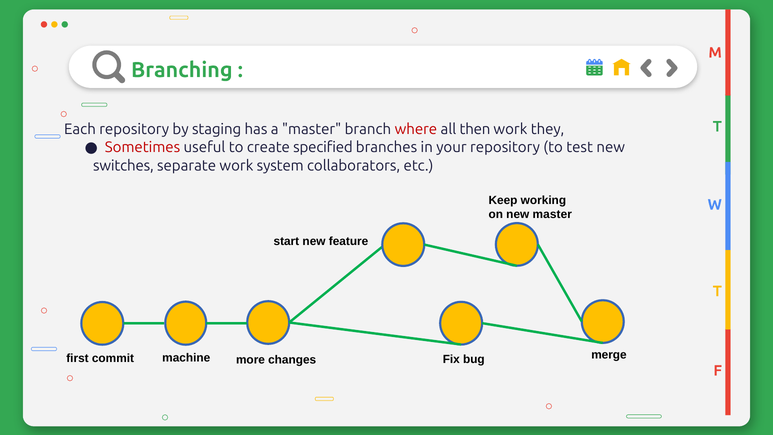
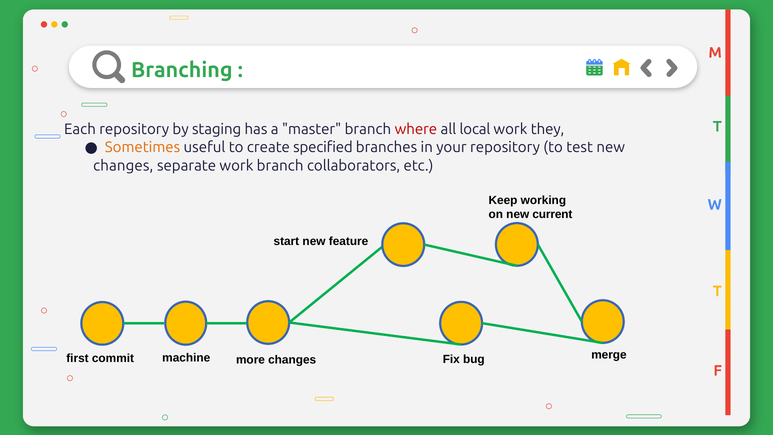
then: then -> local (475, 129)
Sometimes colour: red -> orange (143, 147)
switches: switches -> changes (123, 166)
work system: system -> branch (280, 166)
new master: master -> current (552, 214)
